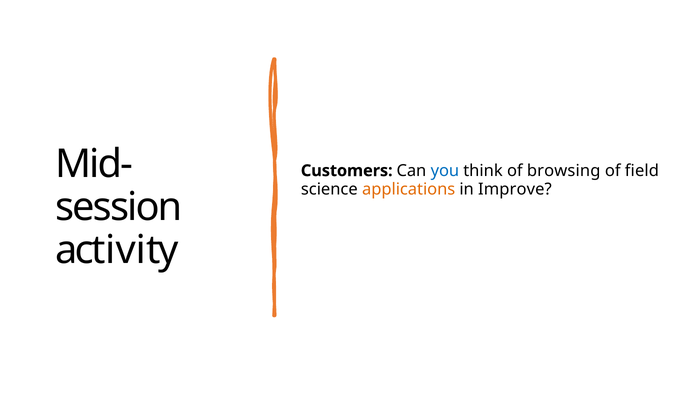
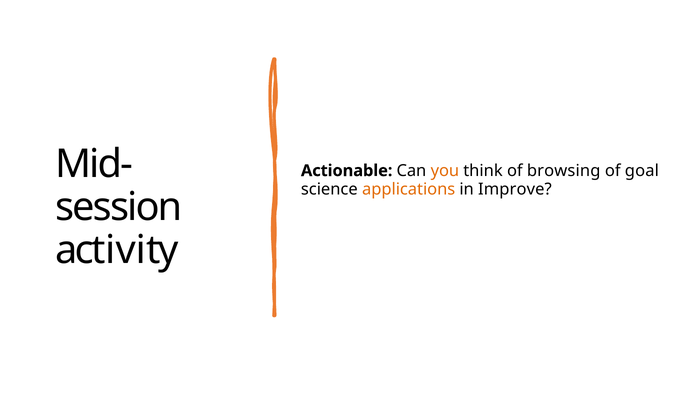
Customers: Customers -> Actionable (347, 171)
you colour: blue -> orange (445, 171)
field: field -> goal (642, 171)
